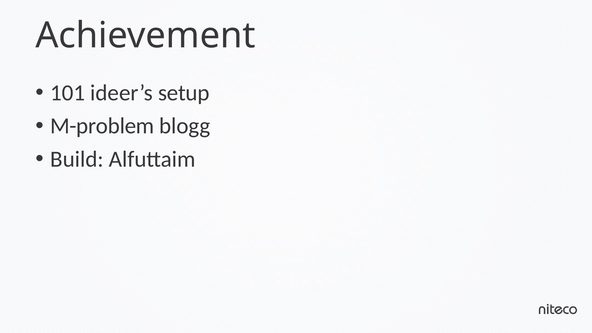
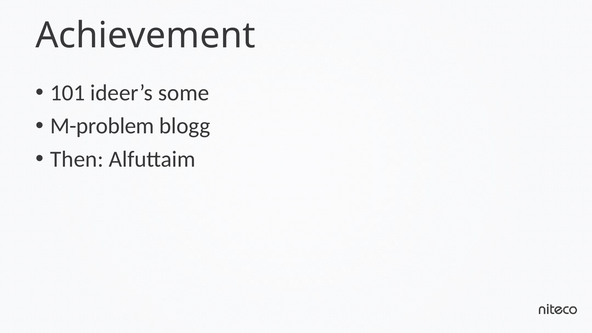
setup: setup -> some (184, 93)
Build: Build -> Then (77, 159)
